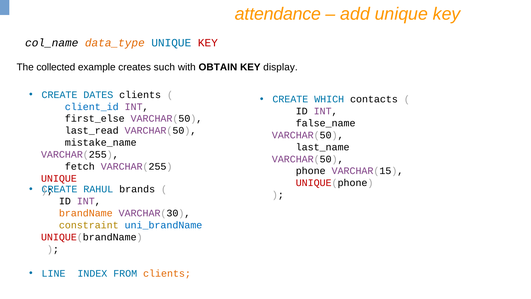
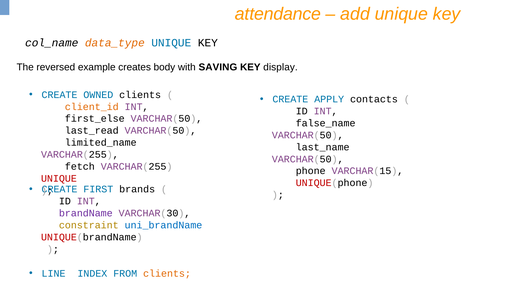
KEY colour: red -> black (208, 43)
collected: collected -> reversed (56, 67)
such: such -> body (164, 67)
OBTAIN: OBTAIN -> SAVING (218, 67)
DATES: DATES -> OWNED (98, 95)
WHICH: WHICH -> APPLY (329, 99)
client_id colour: blue -> orange (92, 107)
mistake_name: mistake_name -> limited_name (101, 142)
RAHUL: RAHUL -> FIRST (98, 189)
brandName colour: orange -> purple (86, 213)
